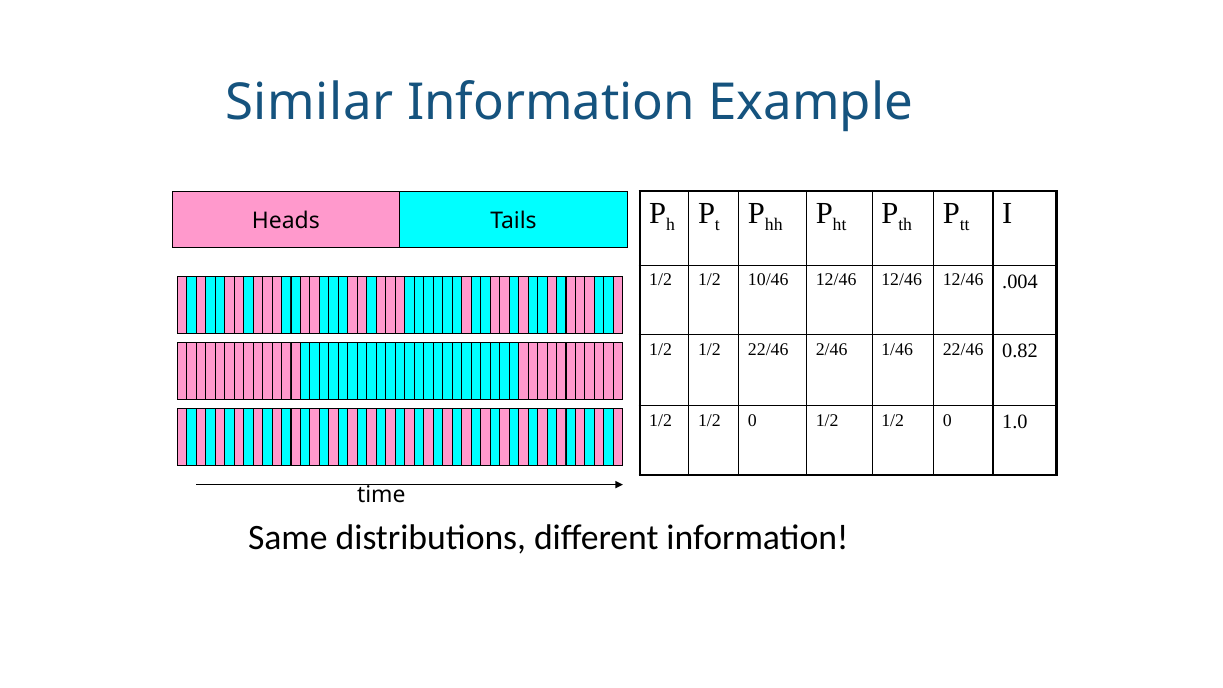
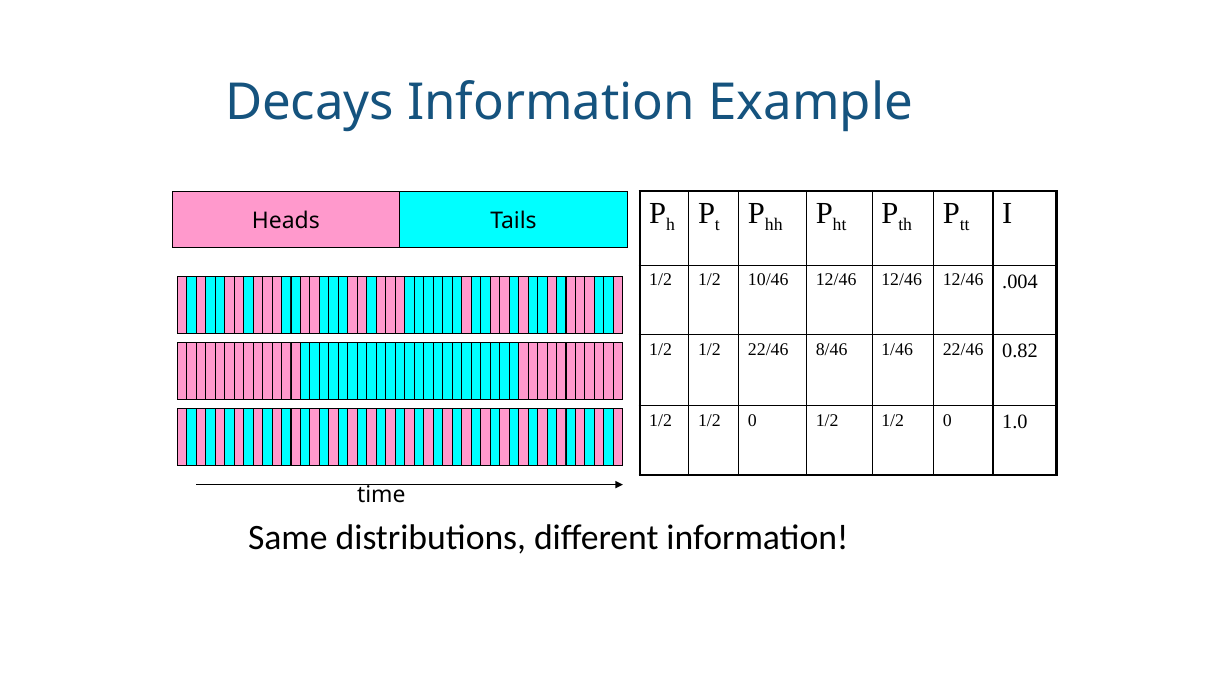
Similar: Similar -> Decays (310, 103)
2/46: 2/46 -> 8/46 (832, 349)
